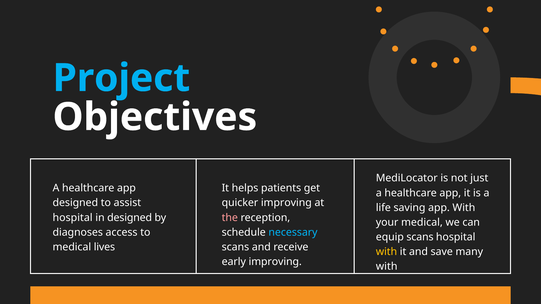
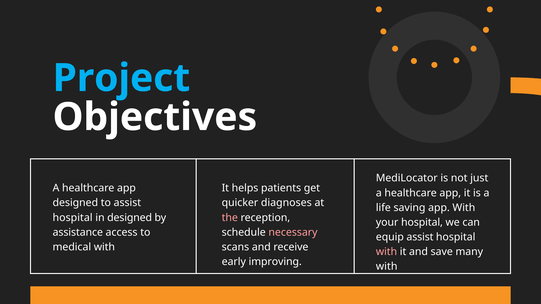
quicker improving: improving -> diagnoses (286, 203)
your medical: medical -> hospital (422, 223)
diagnoses: diagnoses -> assistance (78, 233)
necessary colour: light blue -> pink (293, 233)
equip scans: scans -> assist (420, 237)
medical lives: lives -> with (104, 247)
with colour: yellow -> pink (386, 252)
